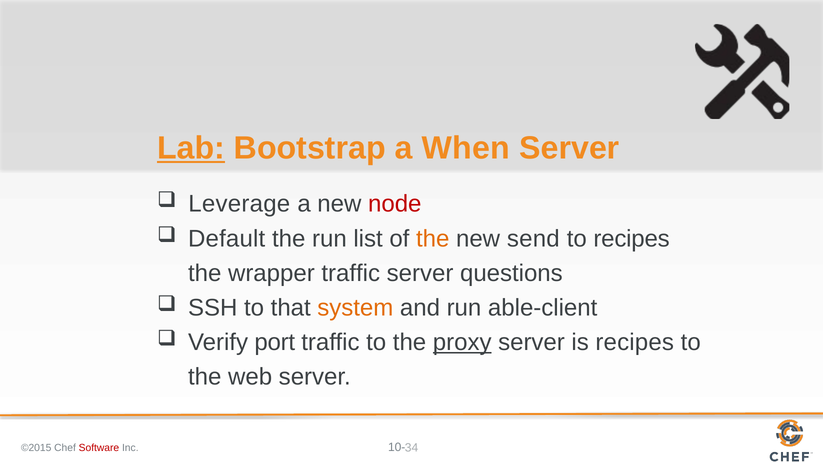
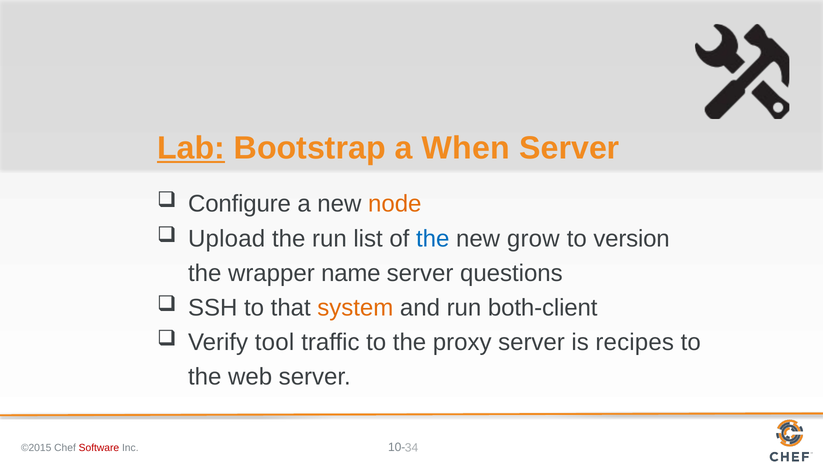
Leverage: Leverage -> Configure (239, 204)
node colour: red -> orange (395, 204)
Default: Default -> Upload (227, 239)
the colour: orange -> blue (433, 239)
send: send -> grow (533, 239)
to recipes: recipes -> version (632, 239)
wrapper traffic: traffic -> name (351, 273)
able-client: able-client -> both-client (543, 308)
port: port -> tool (275, 342)
proxy underline: present -> none (462, 342)
